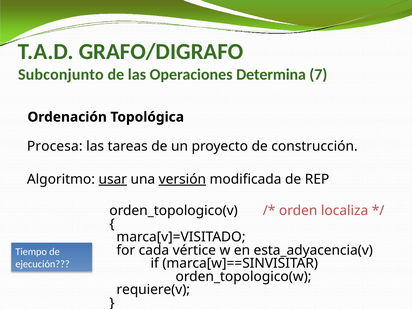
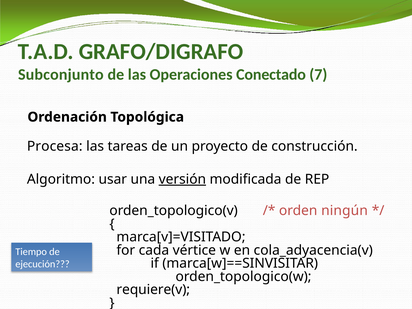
Determina: Determina -> Conectado (271, 74)
usar underline: present -> none (113, 179)
localiza: localiza -> ningún (345, 211)
esta_adyacencia(v: esta_adyacencia(v -> cola_adyacencia(v (313, 250)
